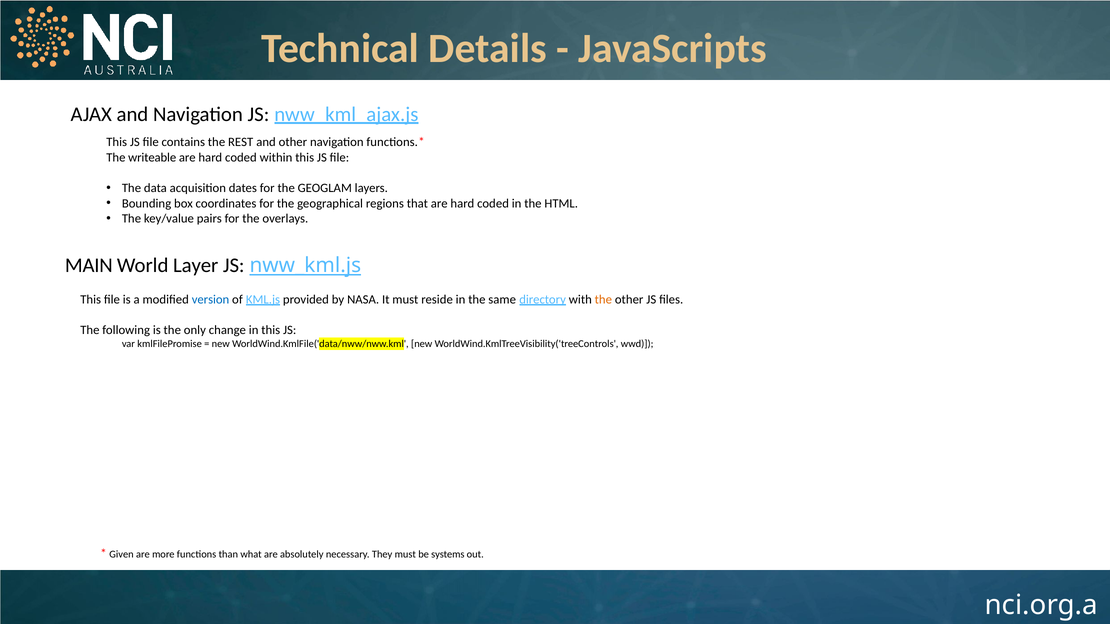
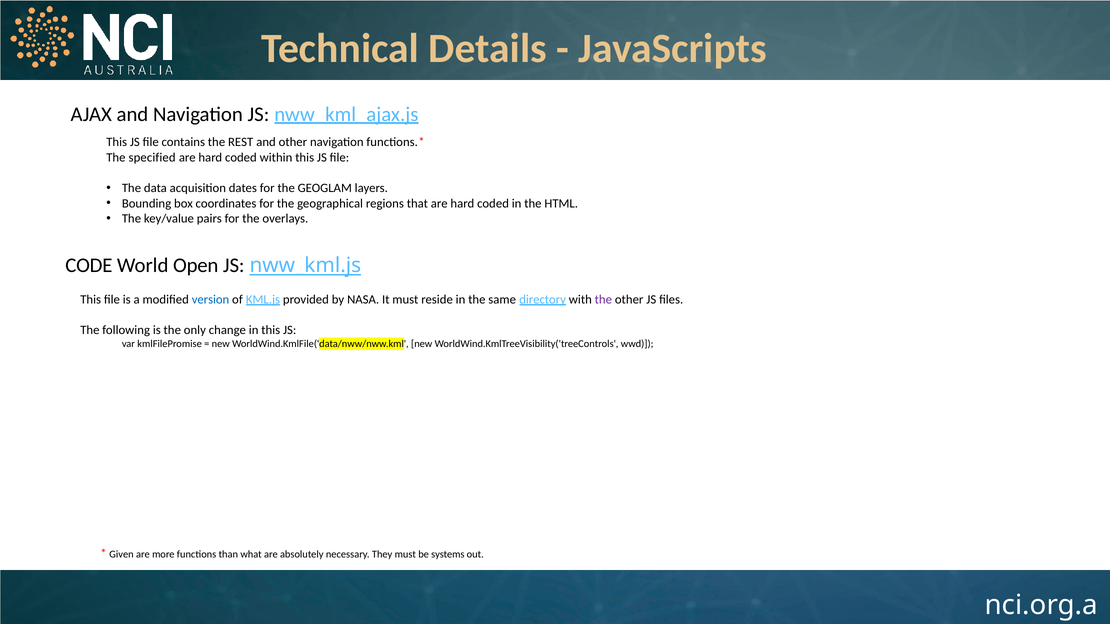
writeable: writeable -> specified (152, 158)
MAIN: MAIN -> CODE (89, 265)
Layer: Layer -> Open (196, 265)
the colour: orange -> purple (603, 299)
